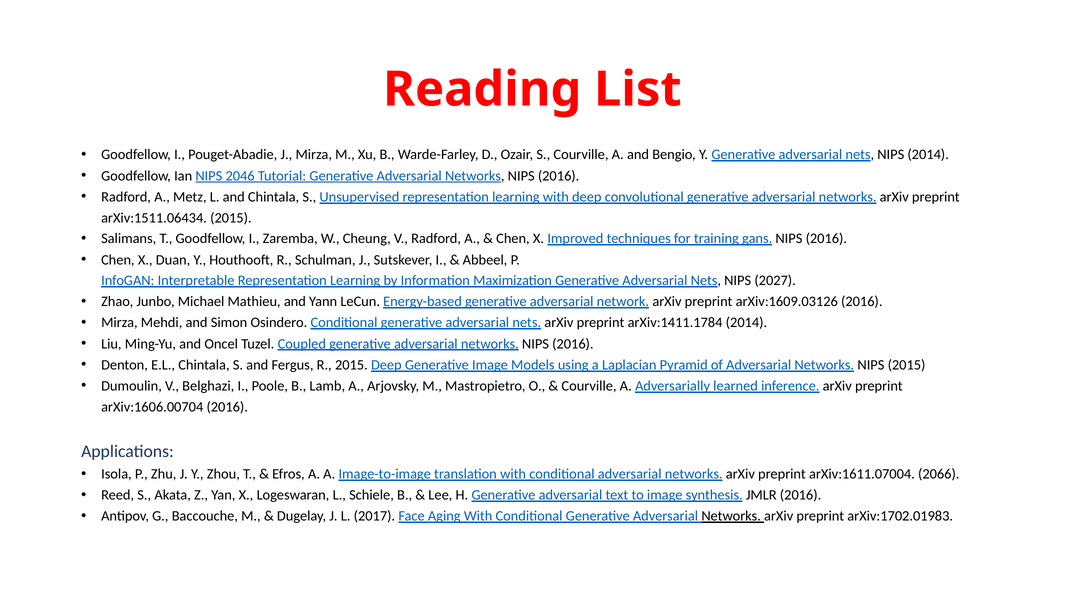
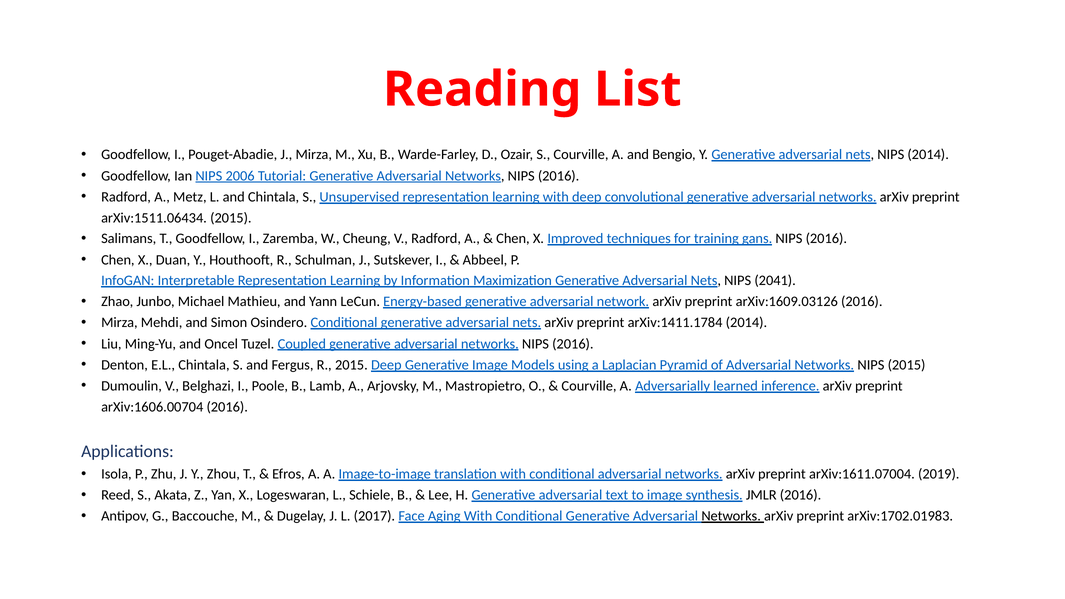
2046: 2046 -> 2006 (240, 176)
2027: 2027 -> 2041 (775, 281)
2066: 2066 -> 2019 (939, 474)
